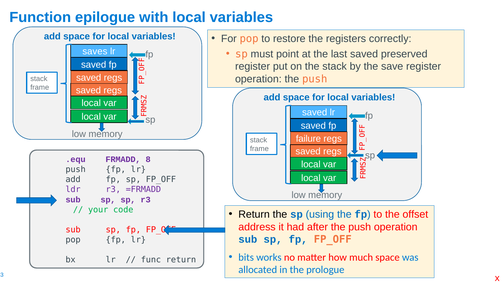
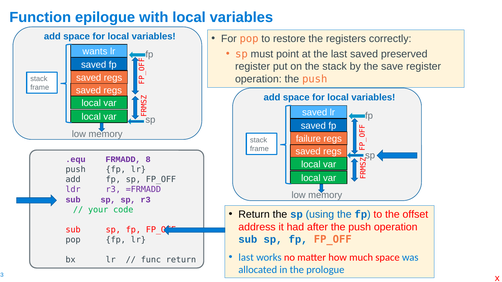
saves: saves -> wants (95, 51)
bits: bits -> last (246, 258)
